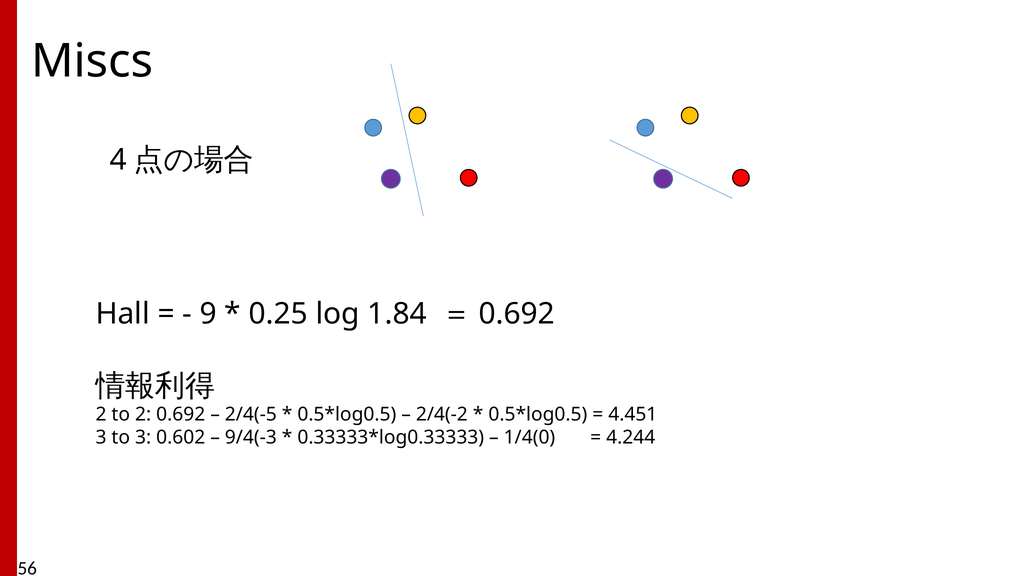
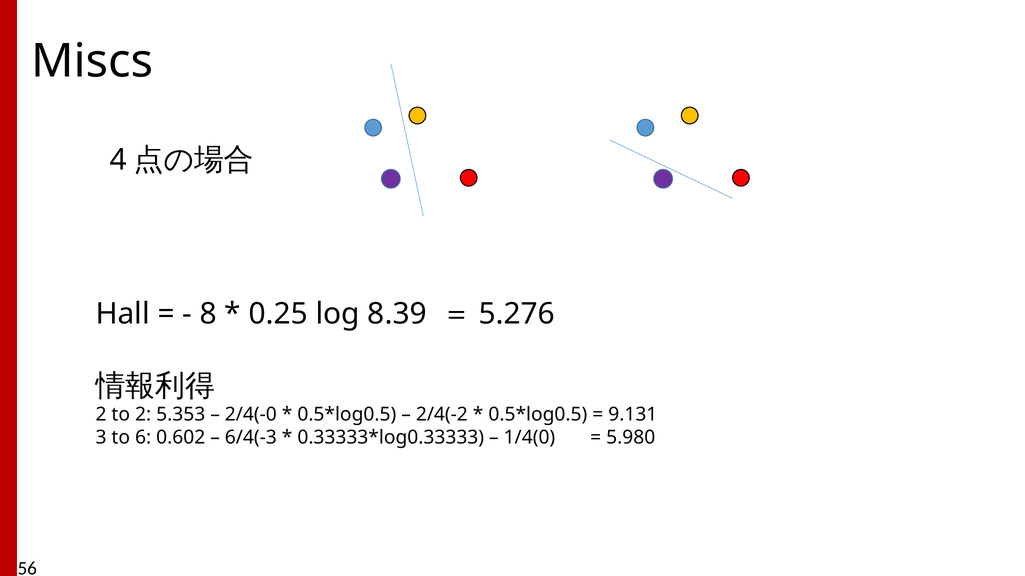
9: 9 -> 8 (208, 314)
1.84: 1.84 -> 8.39 (397, 314)
0.692: 0.692 -> 5.276 (517, 314)
2 0.692: 0.692 -> 5.353 (181, 415)
2/4(-5: 2/4(-5 -> 2/4(-0 (251, 415)
4.451: 4.451 -> 9.131 (633, 415)
to 3: 3 -> 6 (143, 438)
9/4(-3: 9/4(-3 -> 6/4(-3 (251, 438)
4.244: 4.244 -> 5.980 (631, 438)
